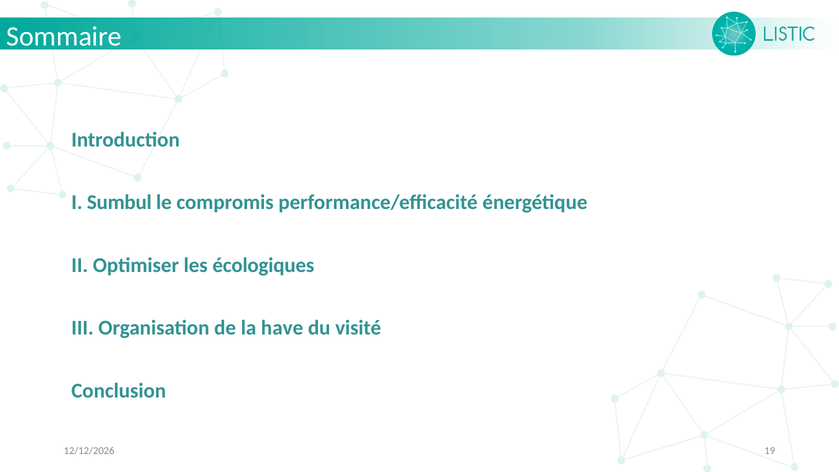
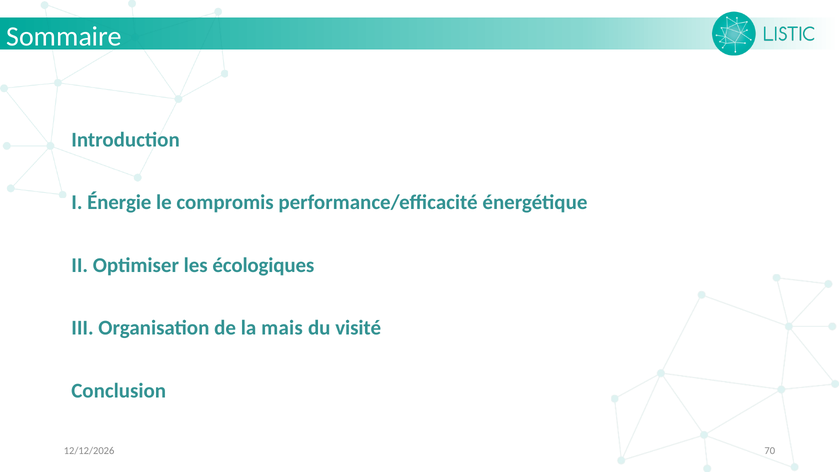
Sumbul: Sumbul -> Énergie (119, 202)
have: have -> mais (282, 328)
19: 19 -> 70 (770, 451)
